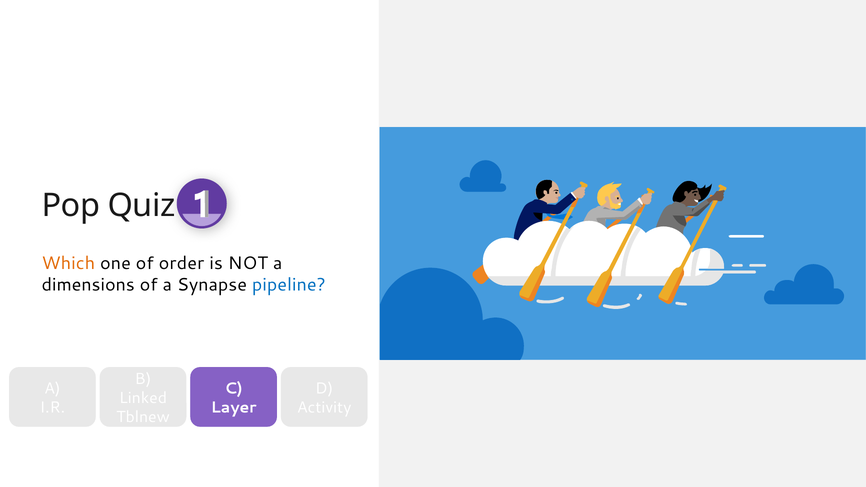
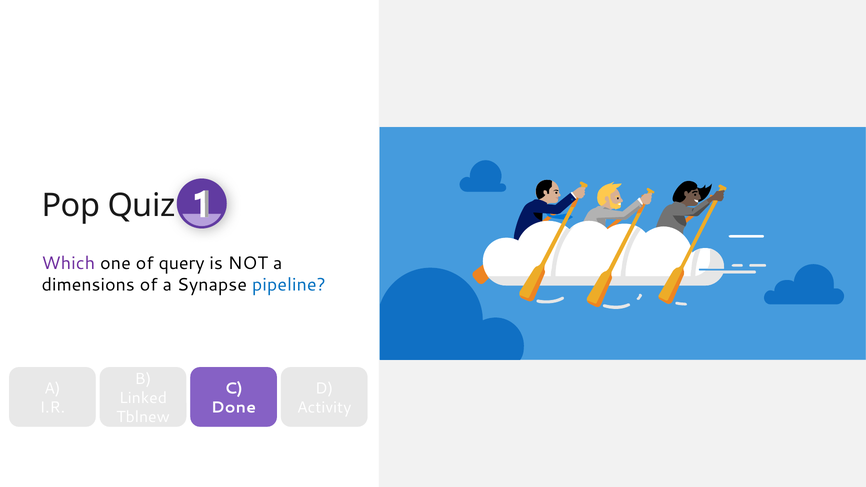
Which colour: orange -> purple (68, 263)
order: order -> query (182, 263)
Layer: Layer -> Done (233, 408)
